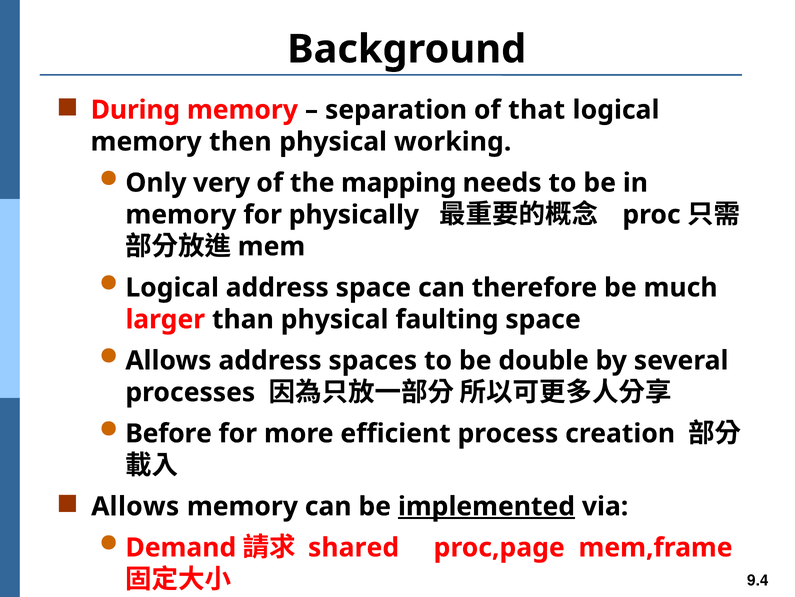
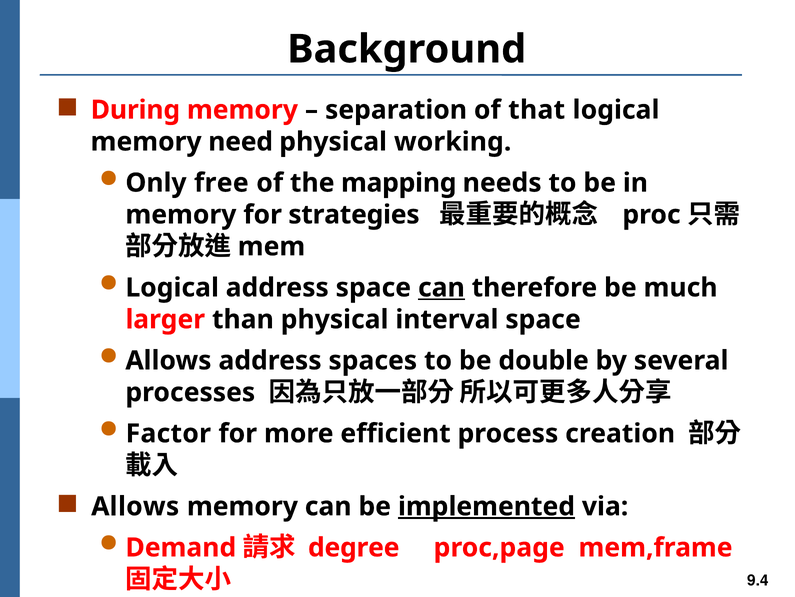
then: then -> need (241, 142)
very: very -> free (221, 183)
physically: physically -> strategies (354, 214)
can underline: none -> present (441, 287)
faulting: faulting -> interval (447, 319)
Before: Before -> Factor (168, 433)
shared: shared -> degree (354, 547)
